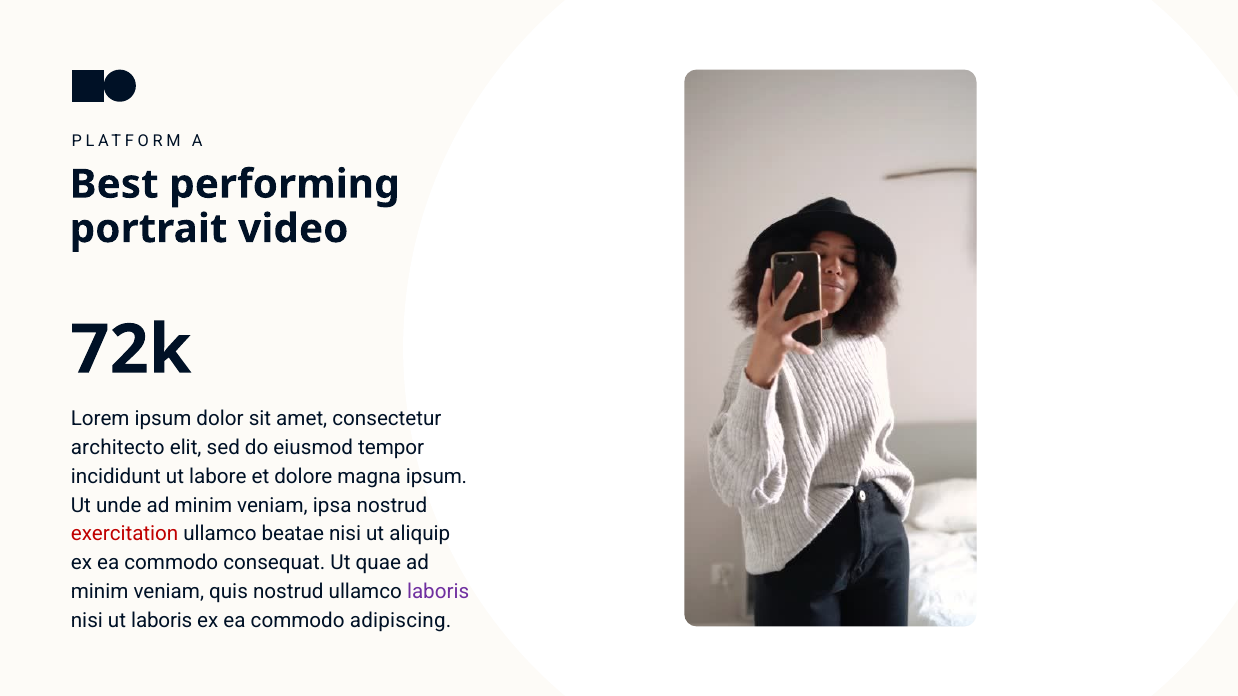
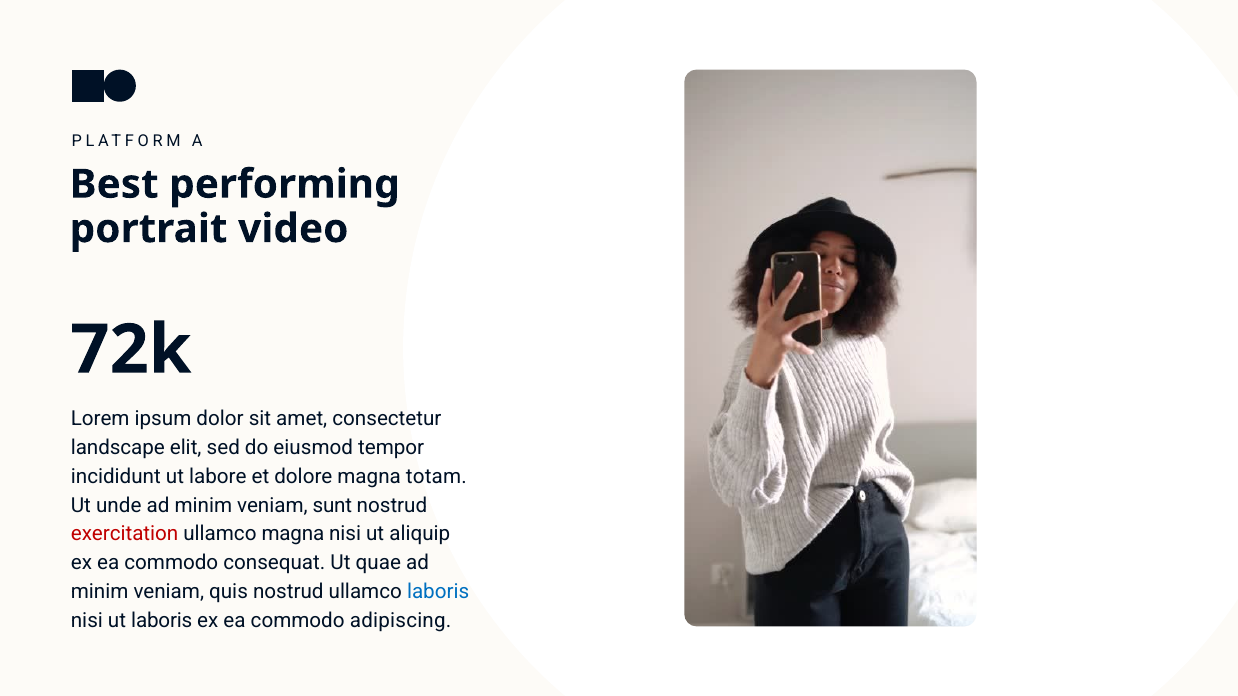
architecto: architecto -> landscape (118, 448)
magna ipsum: ipsum -> totam (436, 477)
ipsa: ipsa -> sunt (332, 506)
ullamco beatae: beatae -> magna (293, 534)
laboris colour: purple -> blue (438, 592)
